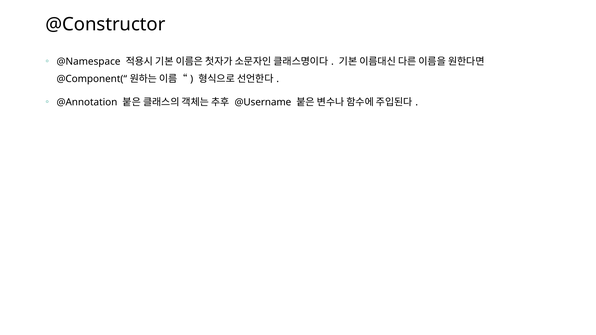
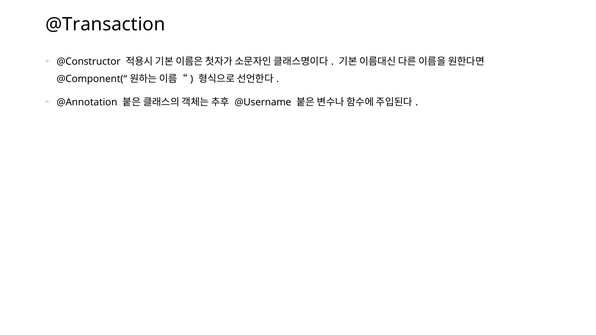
@Constructor: @Constructor -> @Transaction (105, 24)
@Namespace: @Namespace -> @Constructor (89, 62)
